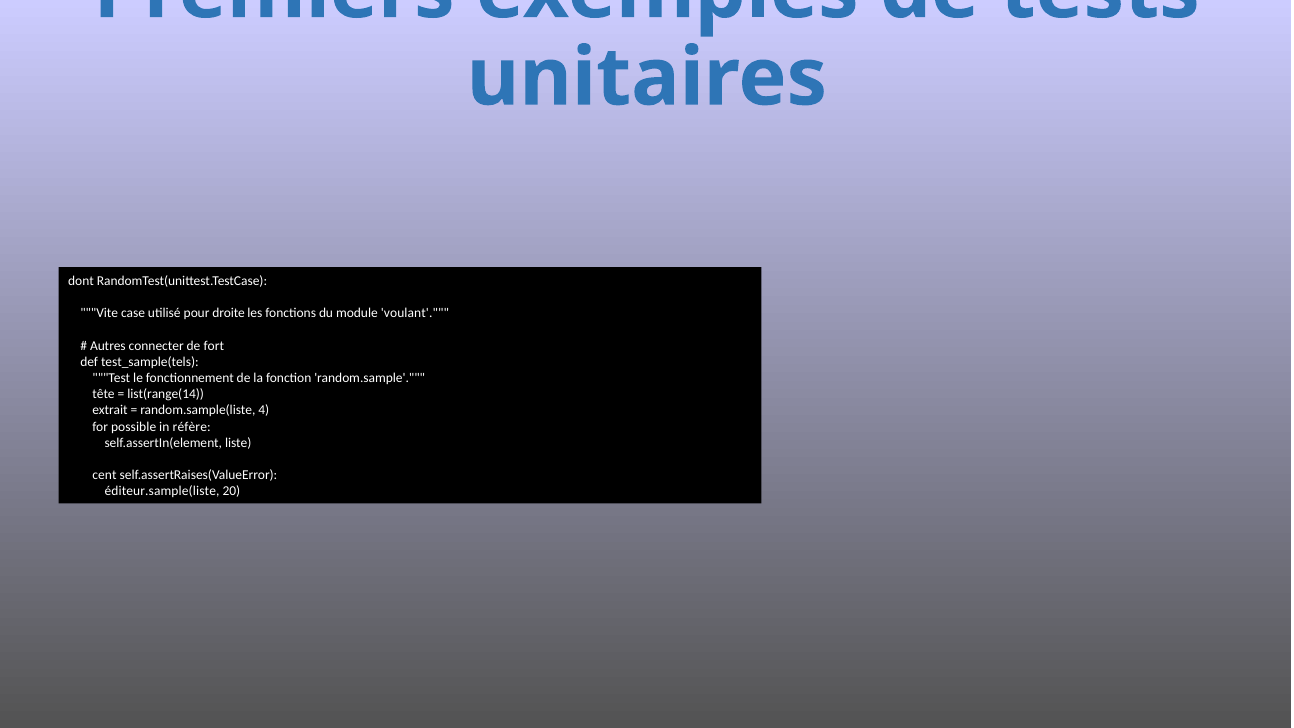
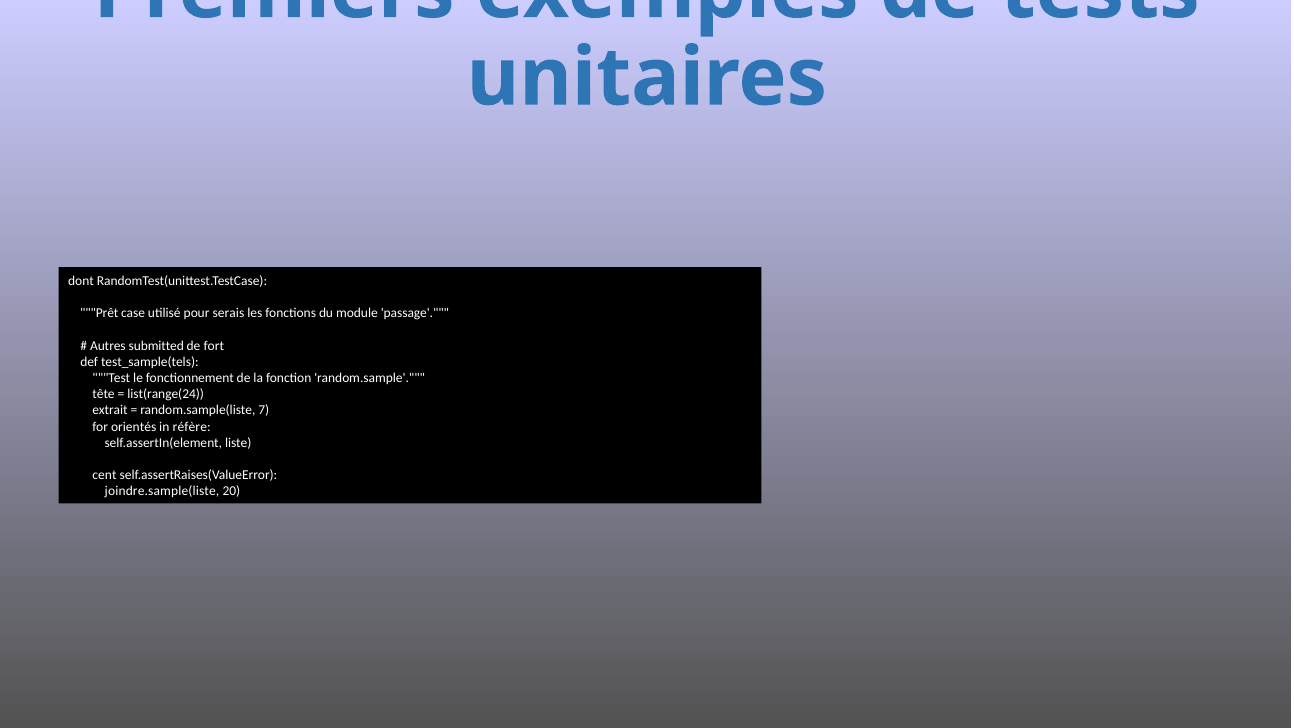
Vite: Vite -> Prêt (99, 313)
droite: droite -> serais (229, 313)
voulant: voulant -> passage (415, 313)
connecter: connecter -> submitted (156, 346)
list(range(14: list(range(14 -> list(range(24 (166, 394)
4: 4 -> 7 (264, 410)
possible: possible -> orientés (134, 427)
éditeur.sample(liste: éditeur.sample(liste -> joindre.sample(liste (162, 491)
